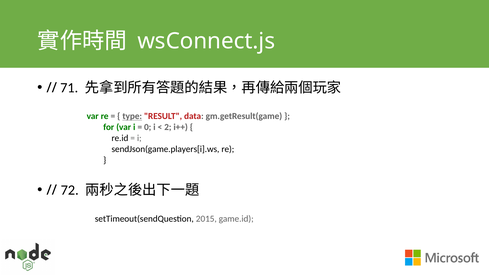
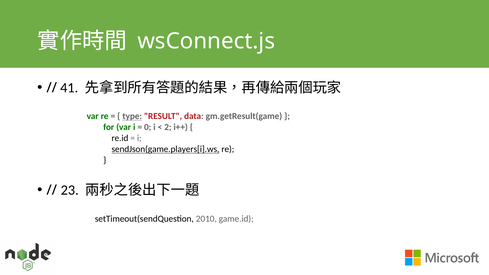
71: 71 -> 41 (69, 88)
sendJson(game.players[i].ws underline: none -> present (165, 149)
72: 72 -> 23 (70, 190)
2015: 2015 -> 2010 (206, 219)
